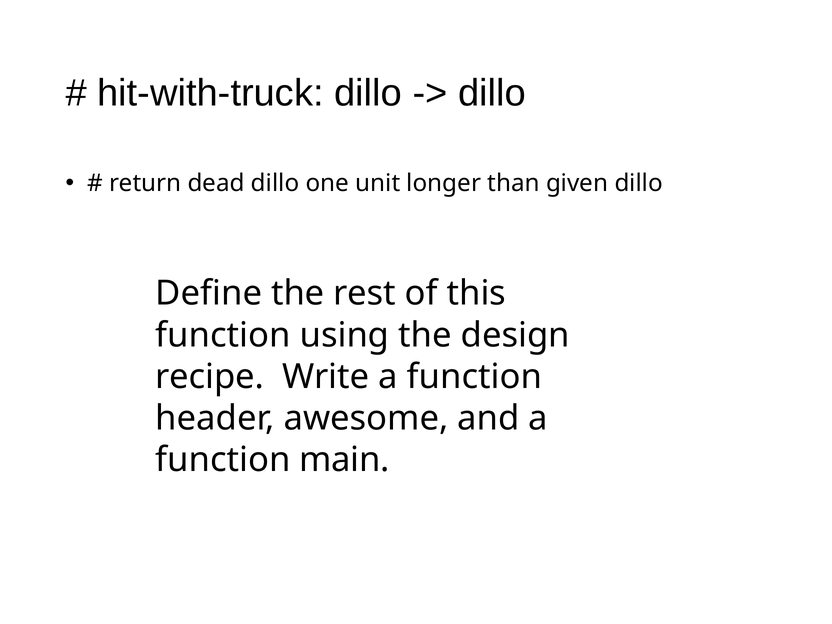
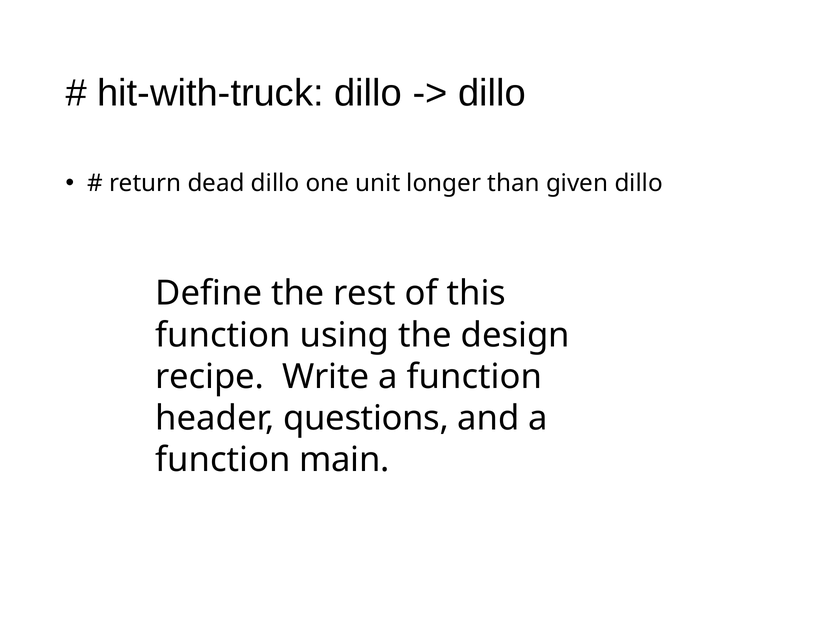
awesome: awesome -> questions (366, 418)
